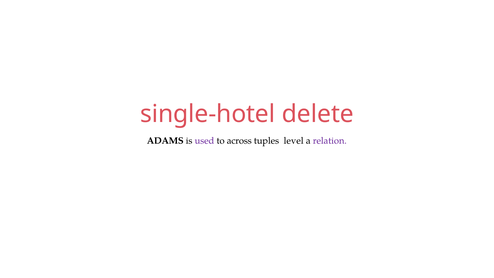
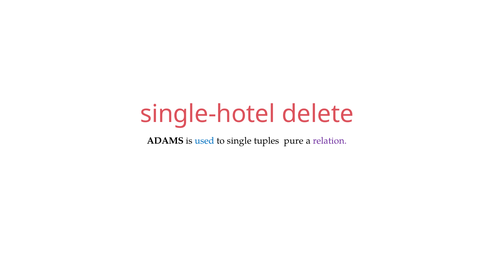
used colour: purple -> blue (204, 141)
across: across -> single (239, 141)
level: level -> pure (294, 141)
